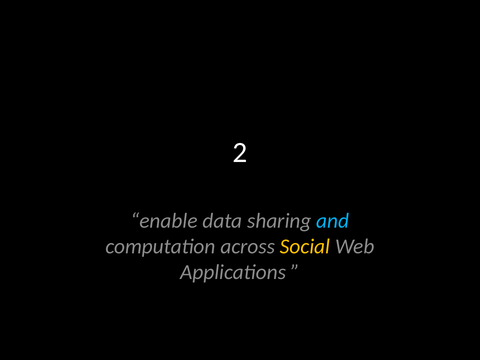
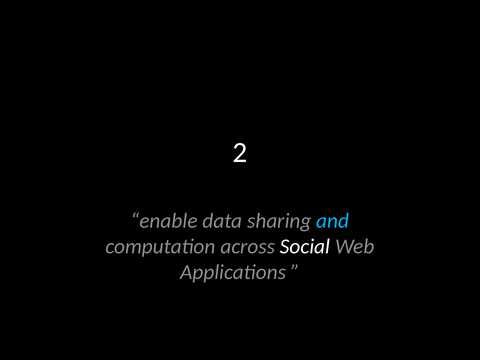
Social colour: yellow -> white (305, 246)
